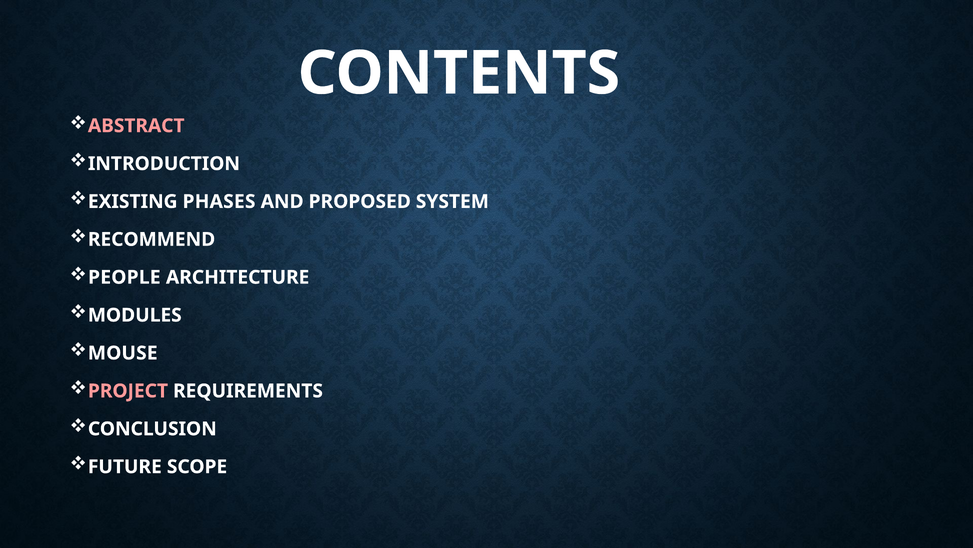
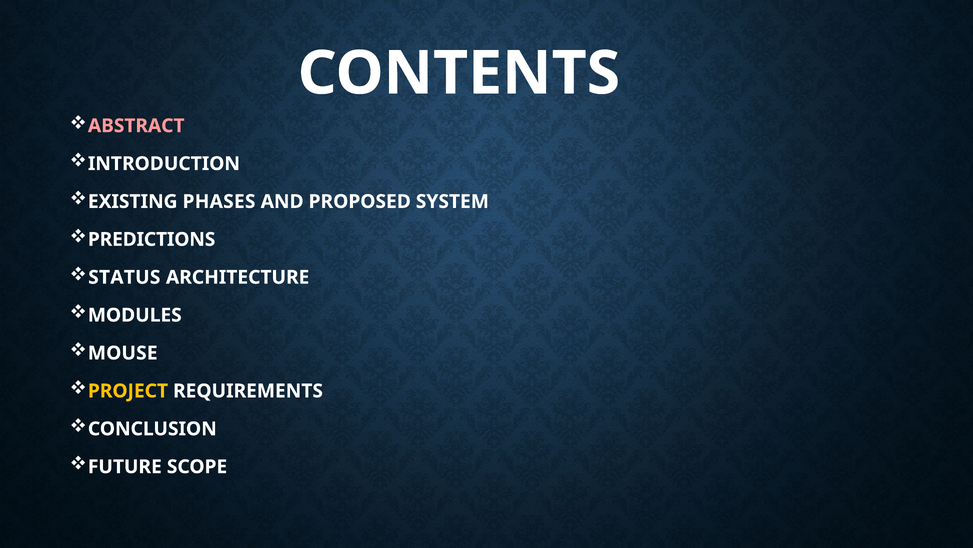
RECOMMEND: RECOMMEND -> PREDICTIONS (152, 239)
PEOPLE: PEOPLE -> STATUS (124, 277)
PROJECT colour: pink -> yellow (128, 391)
